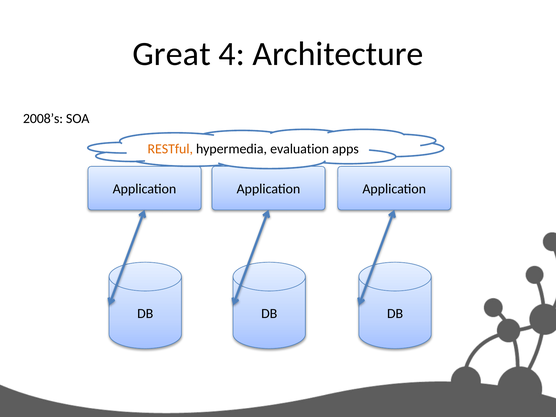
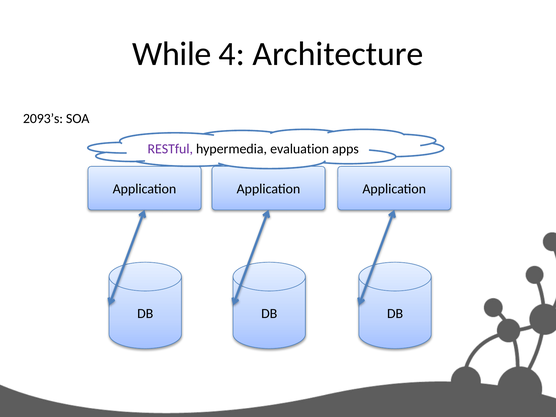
Great: Great -> While (172, 54)
2008’s: 2008’s -> 2093’s (43, 119)
RESTful colour: orange -> purple (170, 149)
